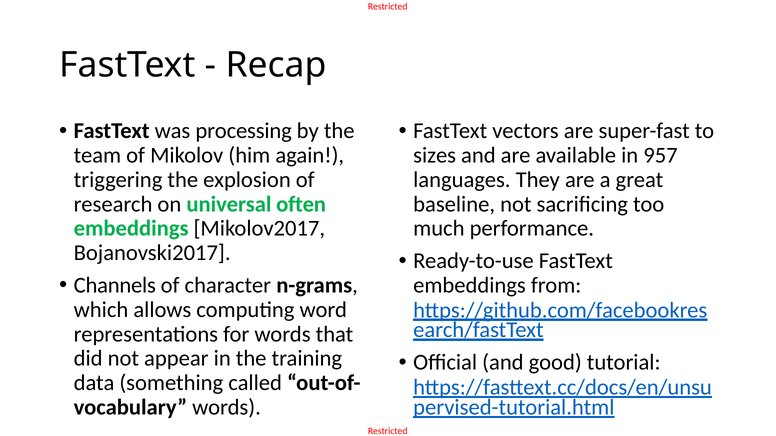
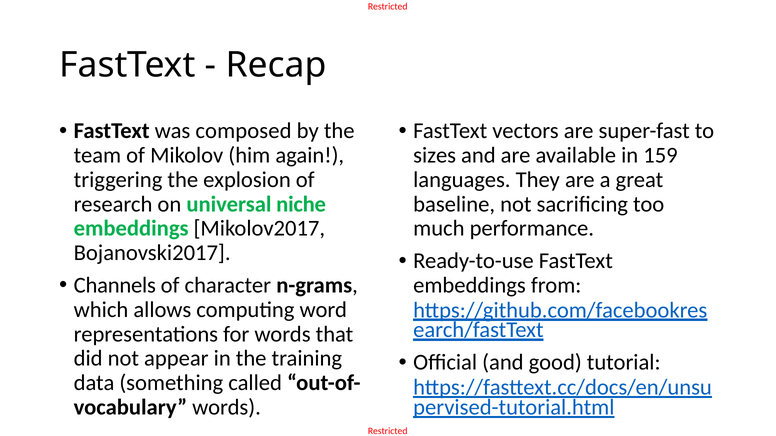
processing: processing -> composed (244, 131)
957: 957 -> 159 (661, 156)
often: often -> niche (301, 204)
